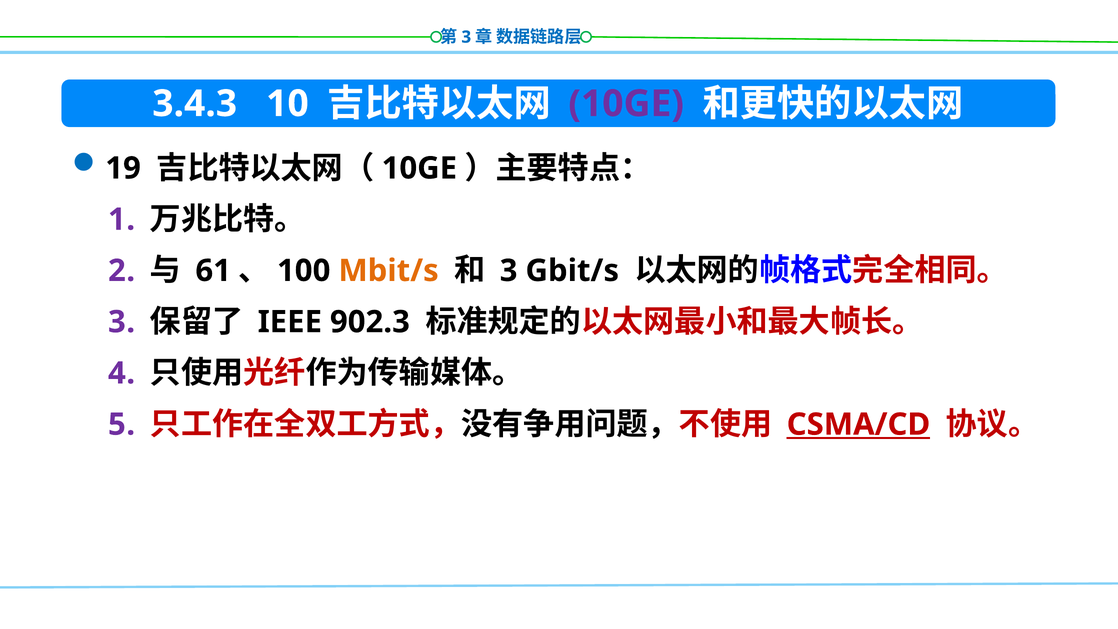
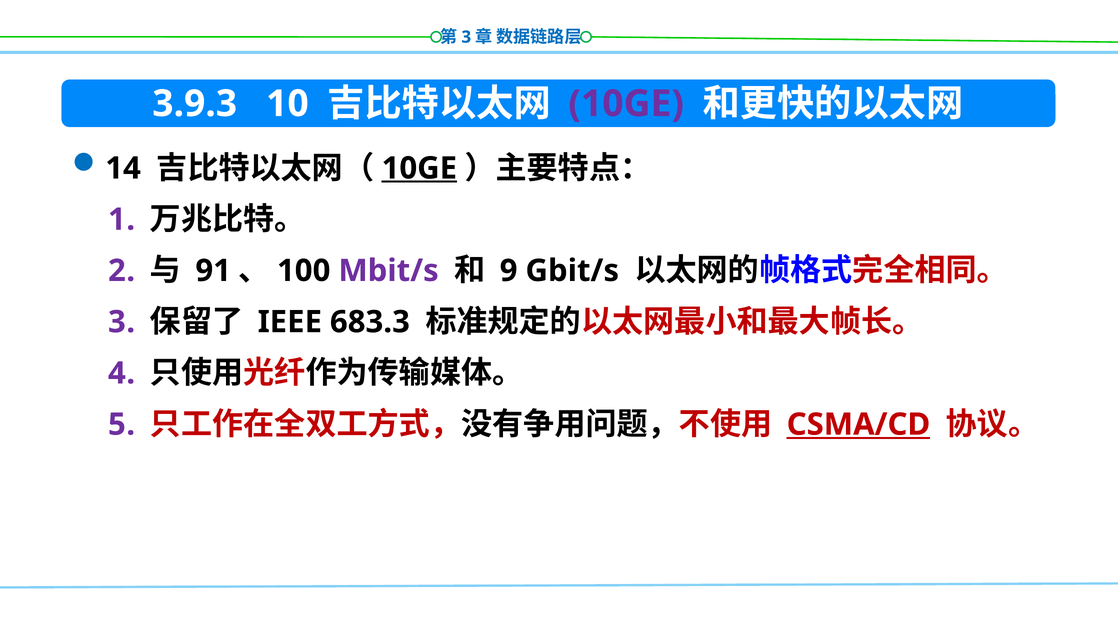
3.4.3: 3.4.3 -> 3.9.3 (195, 104)
19: 19 -> 14 (123, 168)
10GE underline: none -> present (419, 168)
61: 61 -> 91 (213, 271)
Mbit/s colour: orange -> purple (389, 271)
3: 3 -> 9 (509, 271)
902.3: 902.3 -> 683.3 (370, 322)
